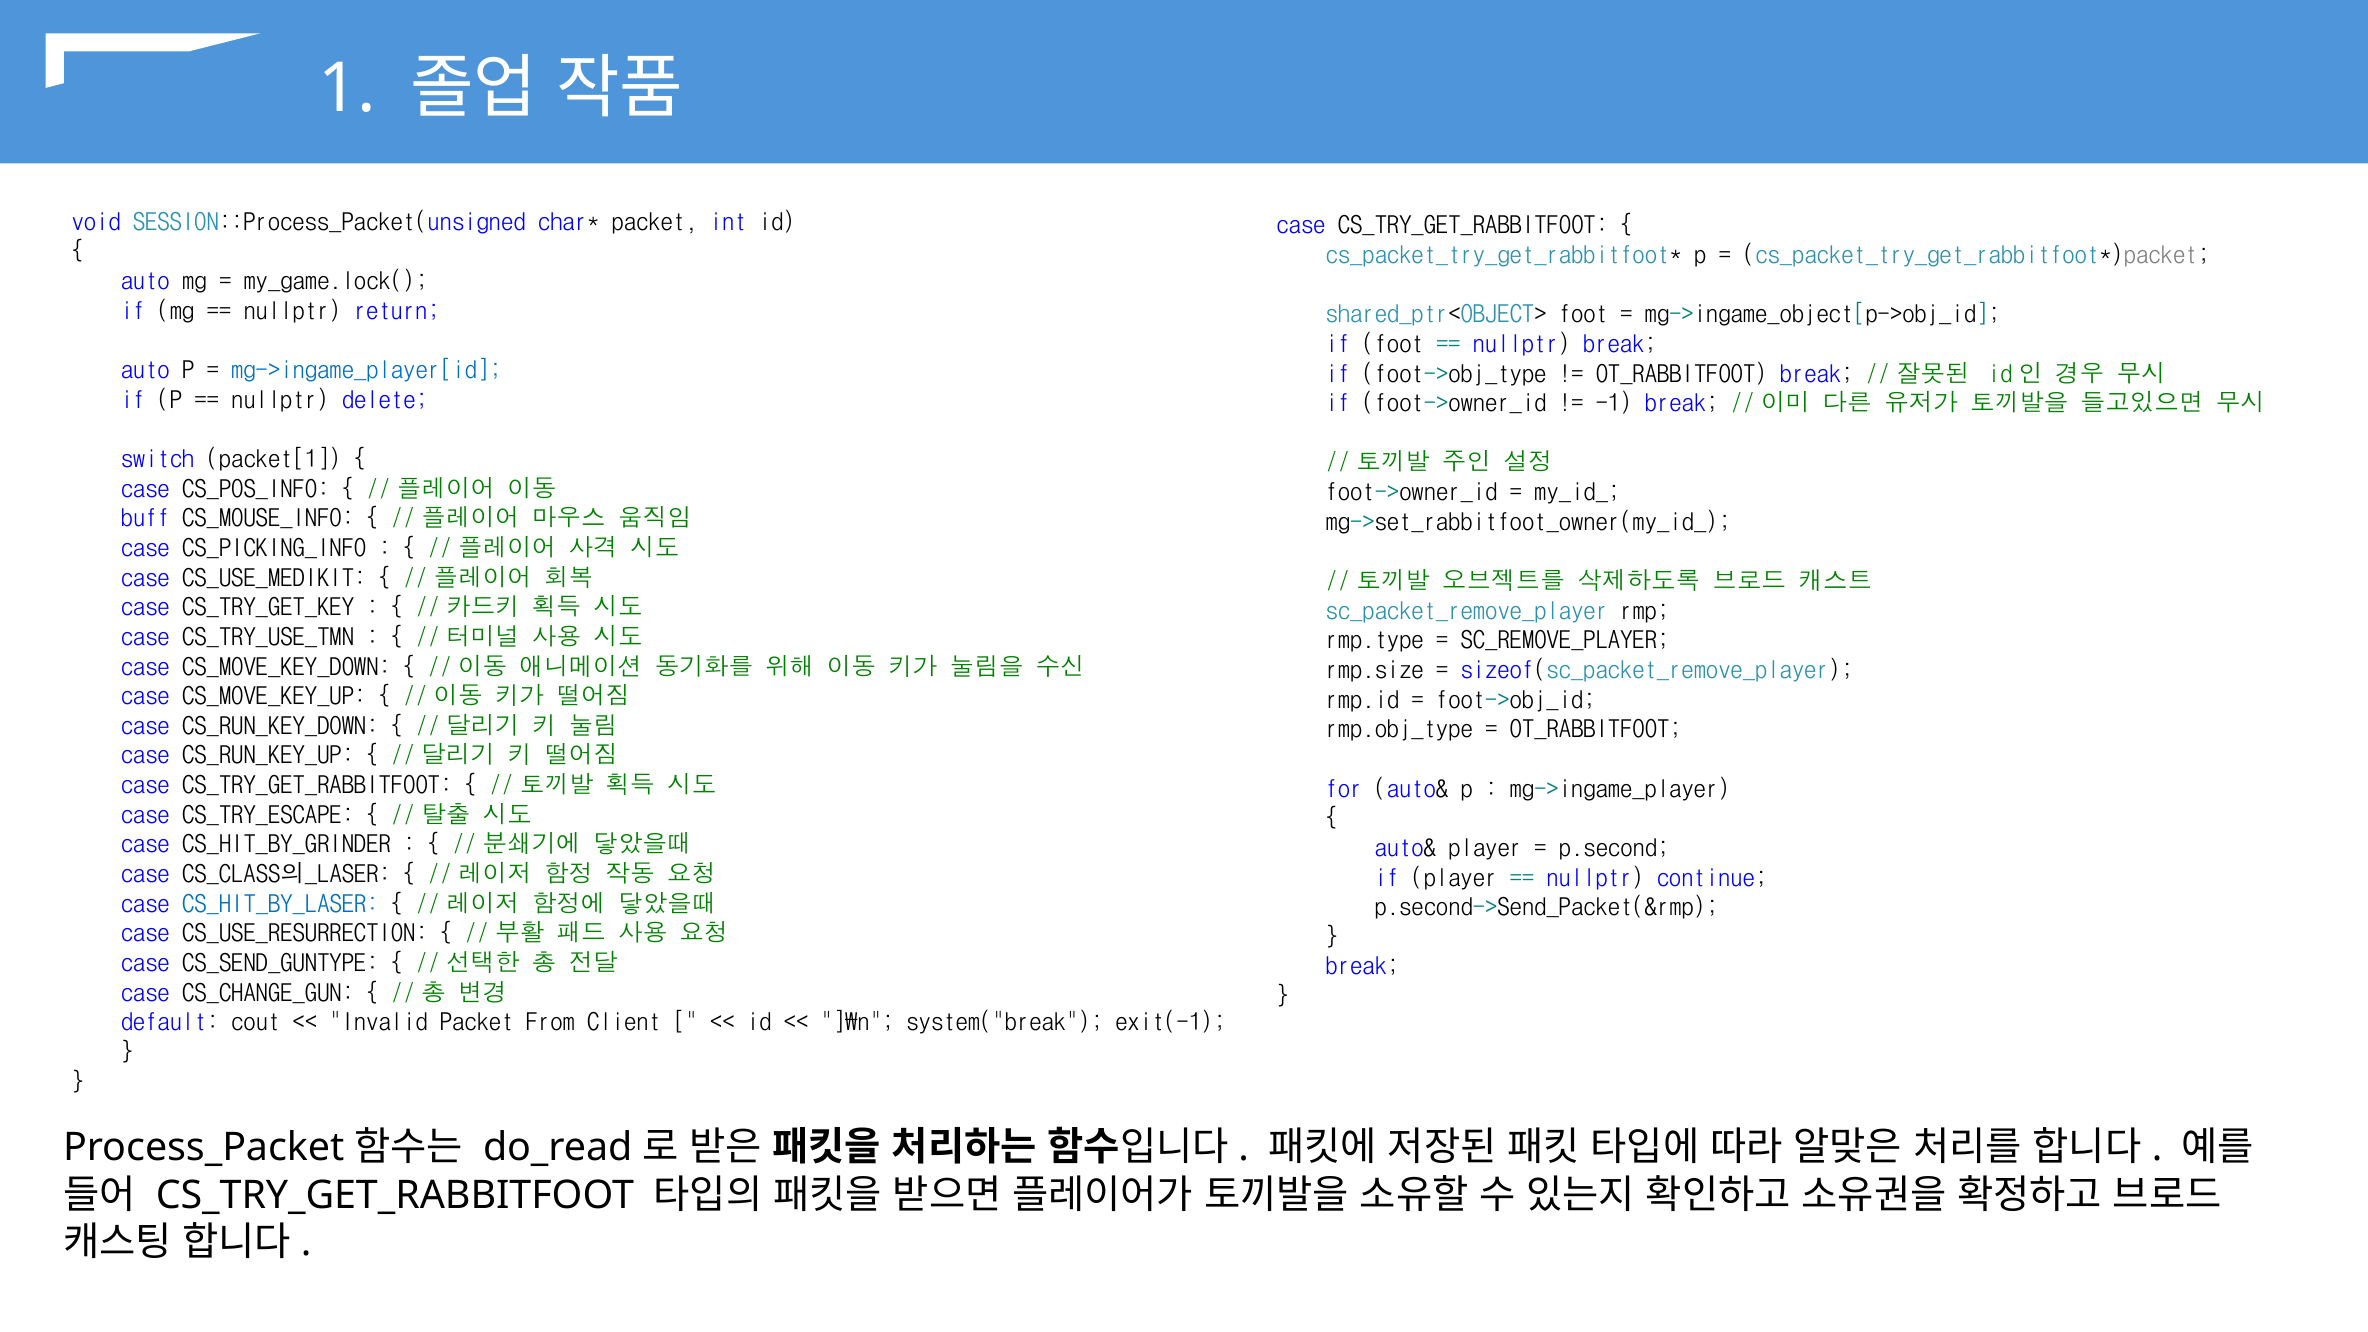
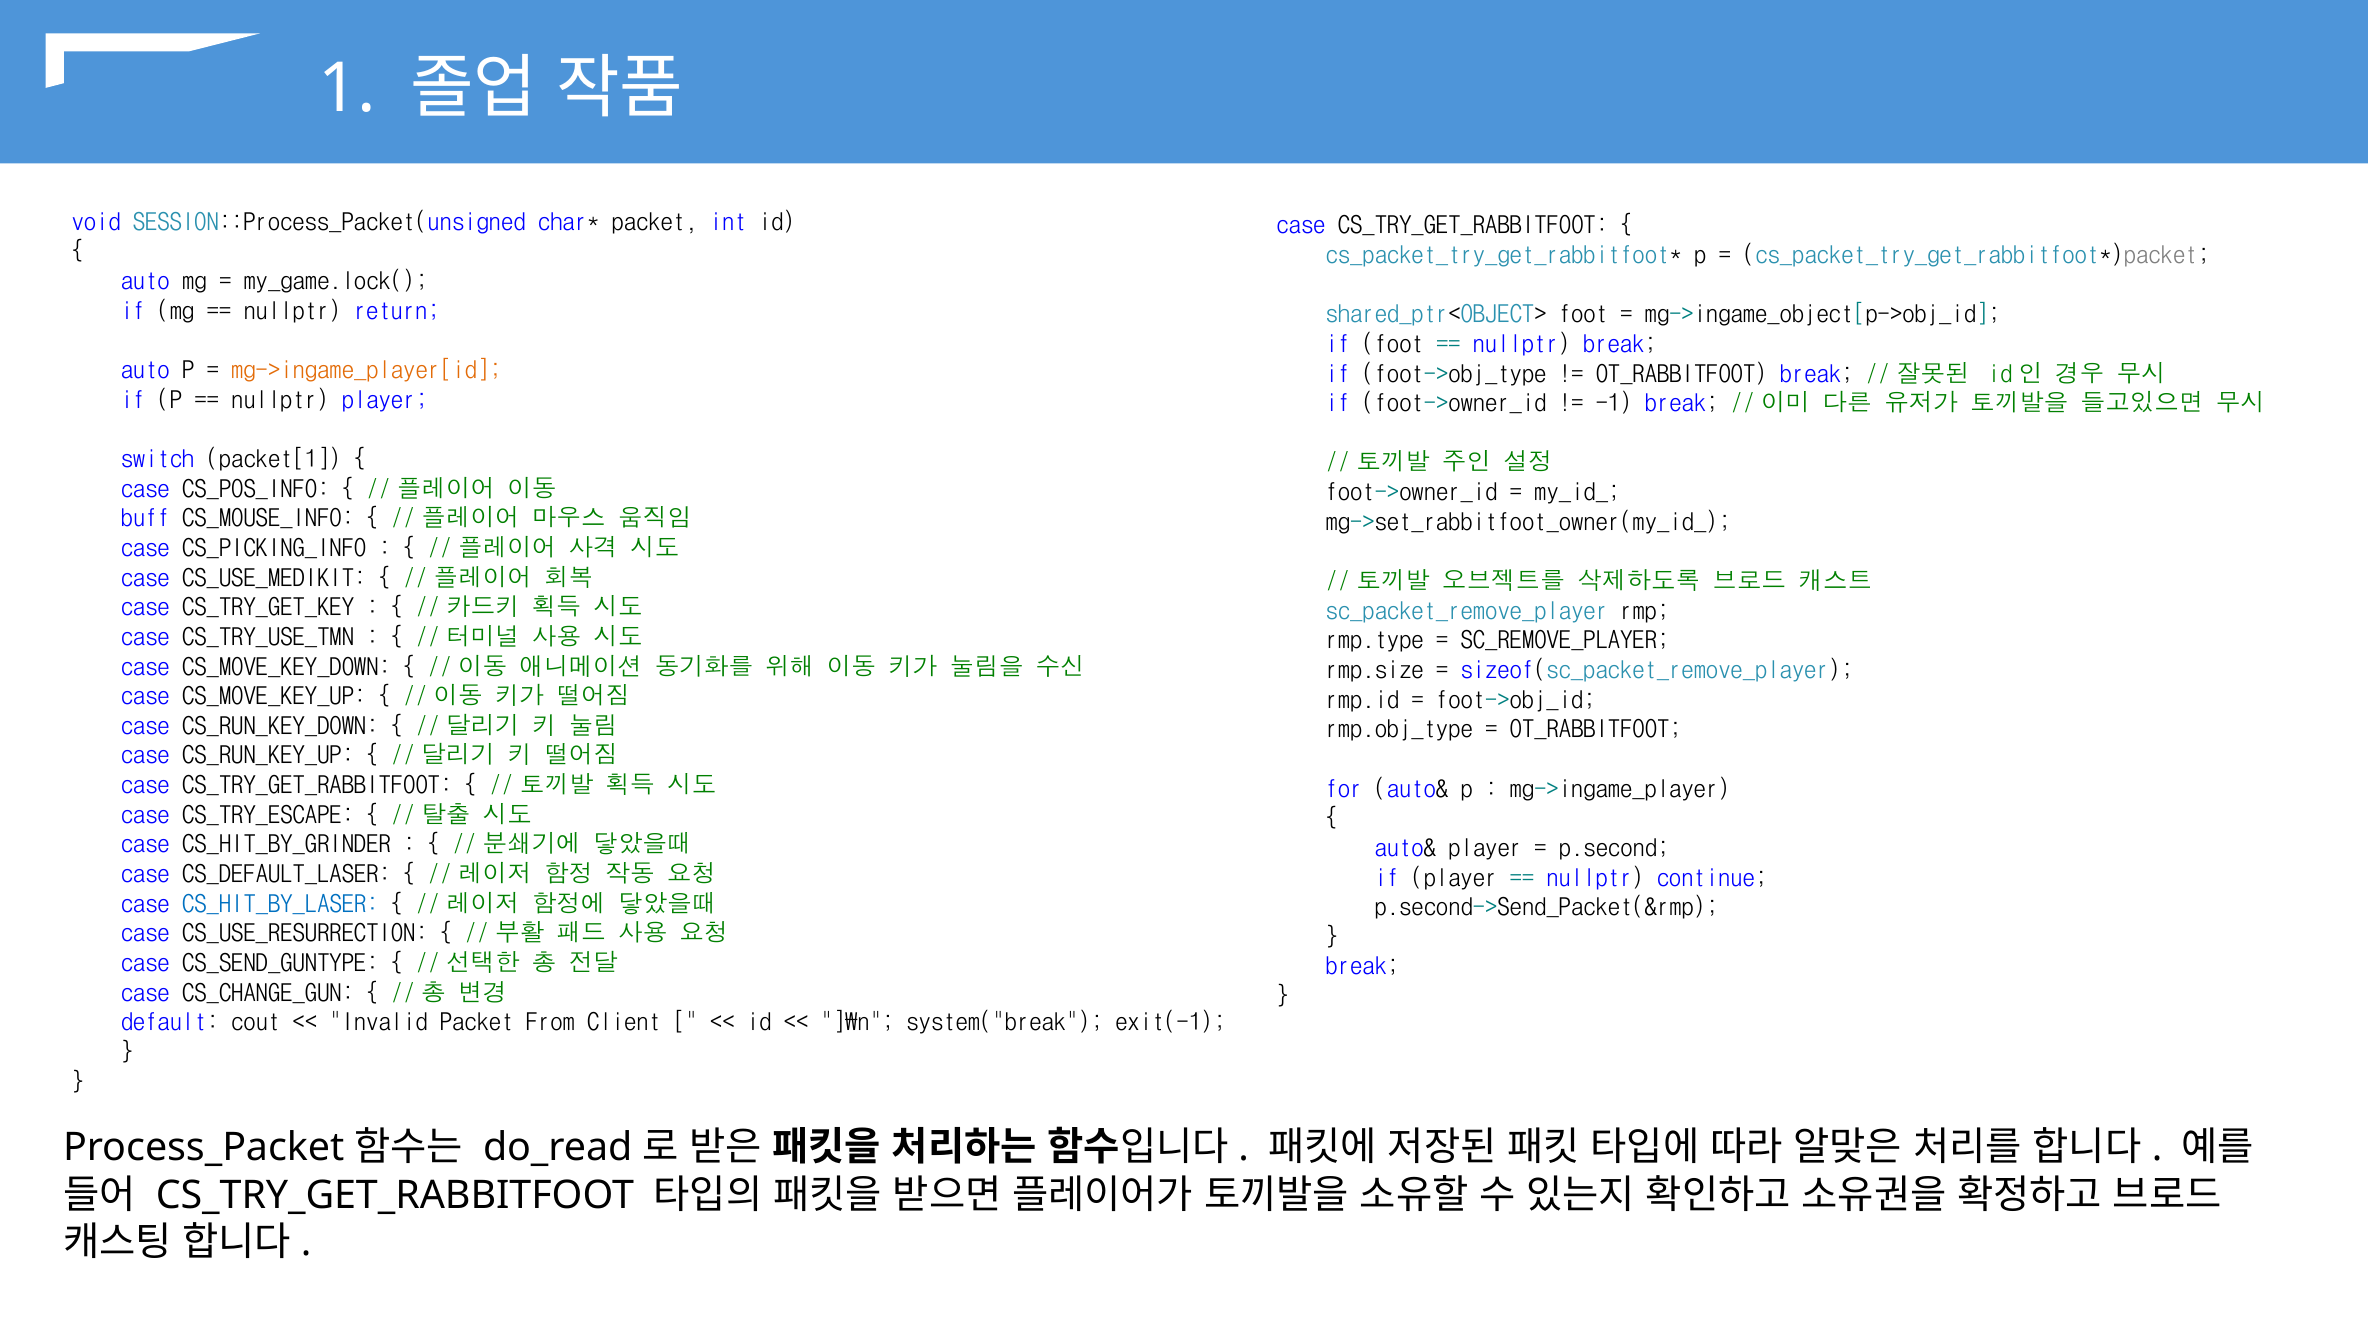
mg->ingame_player[id colour: blue -> orange (366, 370)
nullptr delete: delete -> player (385, 400)
CS_CLASS의_LASER: CS_CLASS의_LASER -> CS_DEFAULT_LASER (287, 874)
